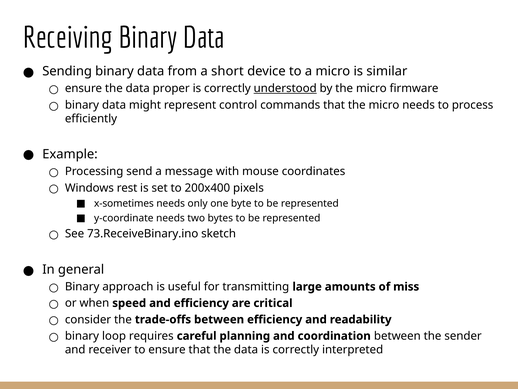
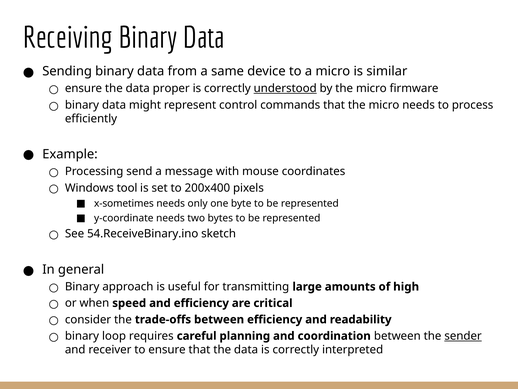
short: short -> same (228, 71)
rest: rest -> tool (127, 188)
73.ReceiveBinary.ino: 73.ReceiveBinary.ino -> 54.ReceiveBinary.ino (143, 233)
miss: miss -> high (406, 286)
sender underline: none -> present (463, 336)
